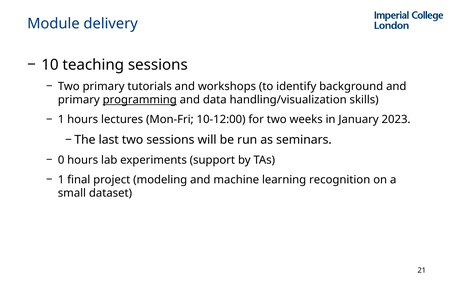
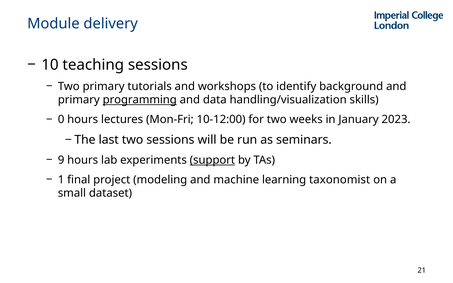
1: 1 -> 0 (61, 120)
0: 0 -> 9 (61, 160)
support underline: none -> present (212, 160)
recognition: recognition -> taxonomist (340, 180)
